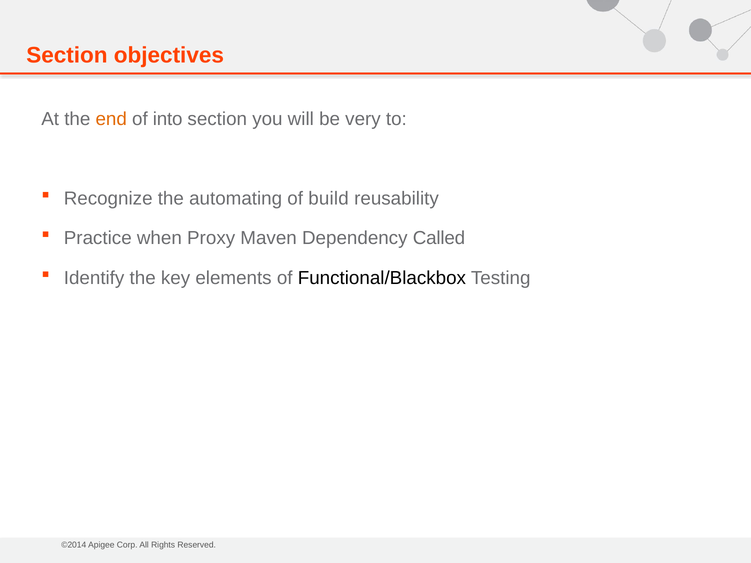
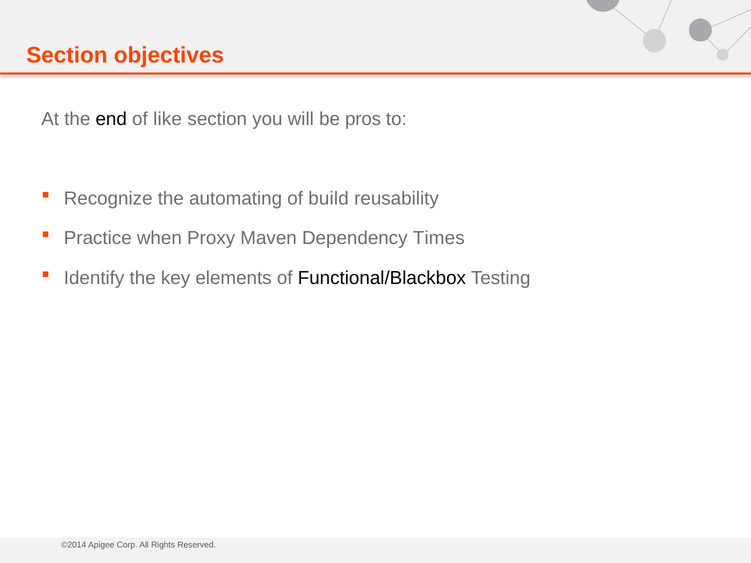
end colour: orange -> black (111, 119)
into: into -> like (168, 119)
very: very -> pros (363, 119)
Called: Called -> Times (439, 238)
